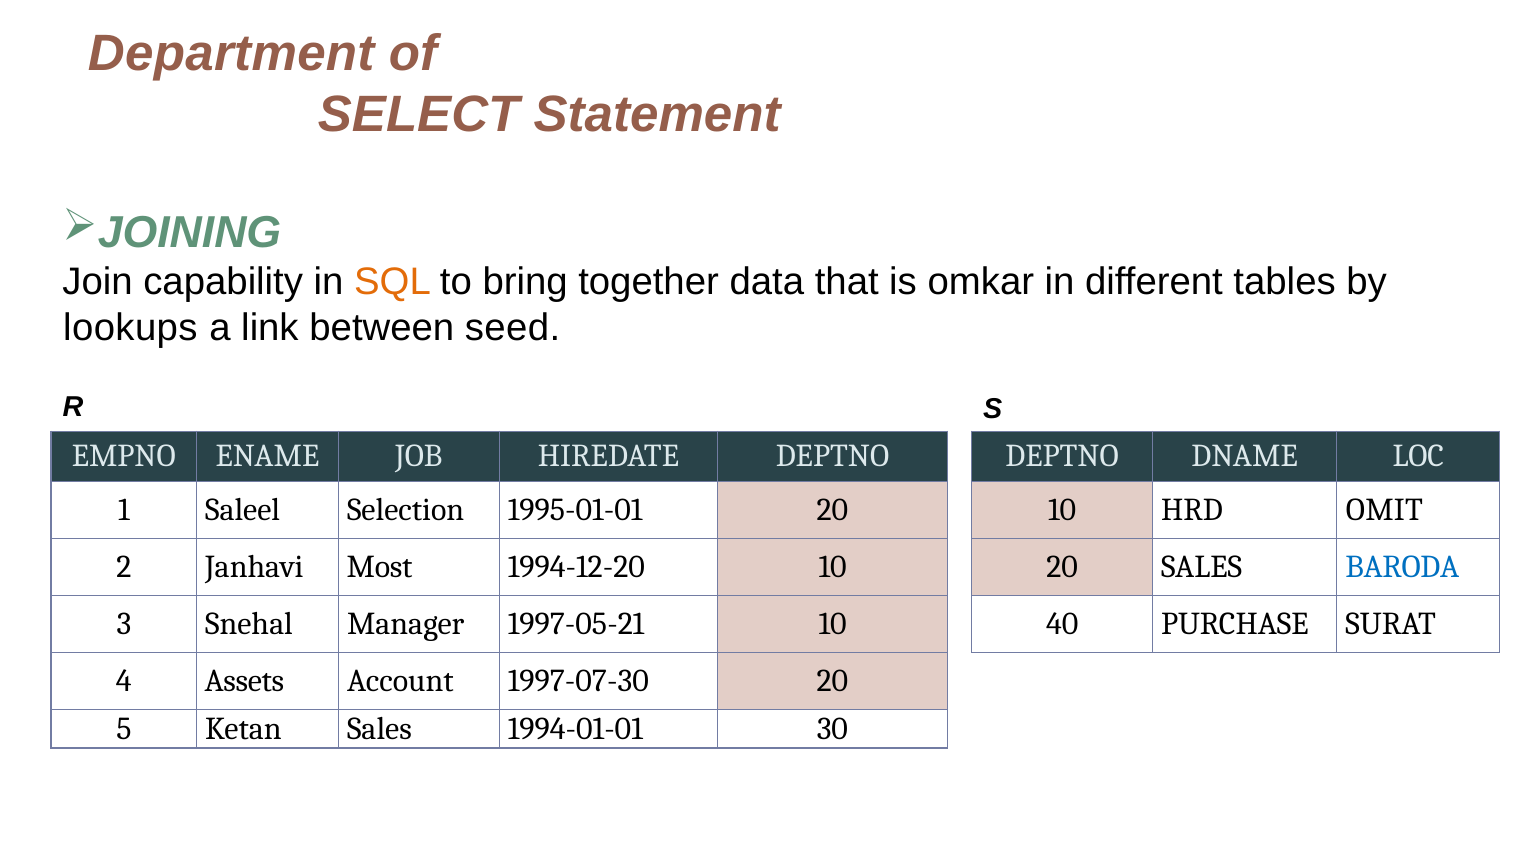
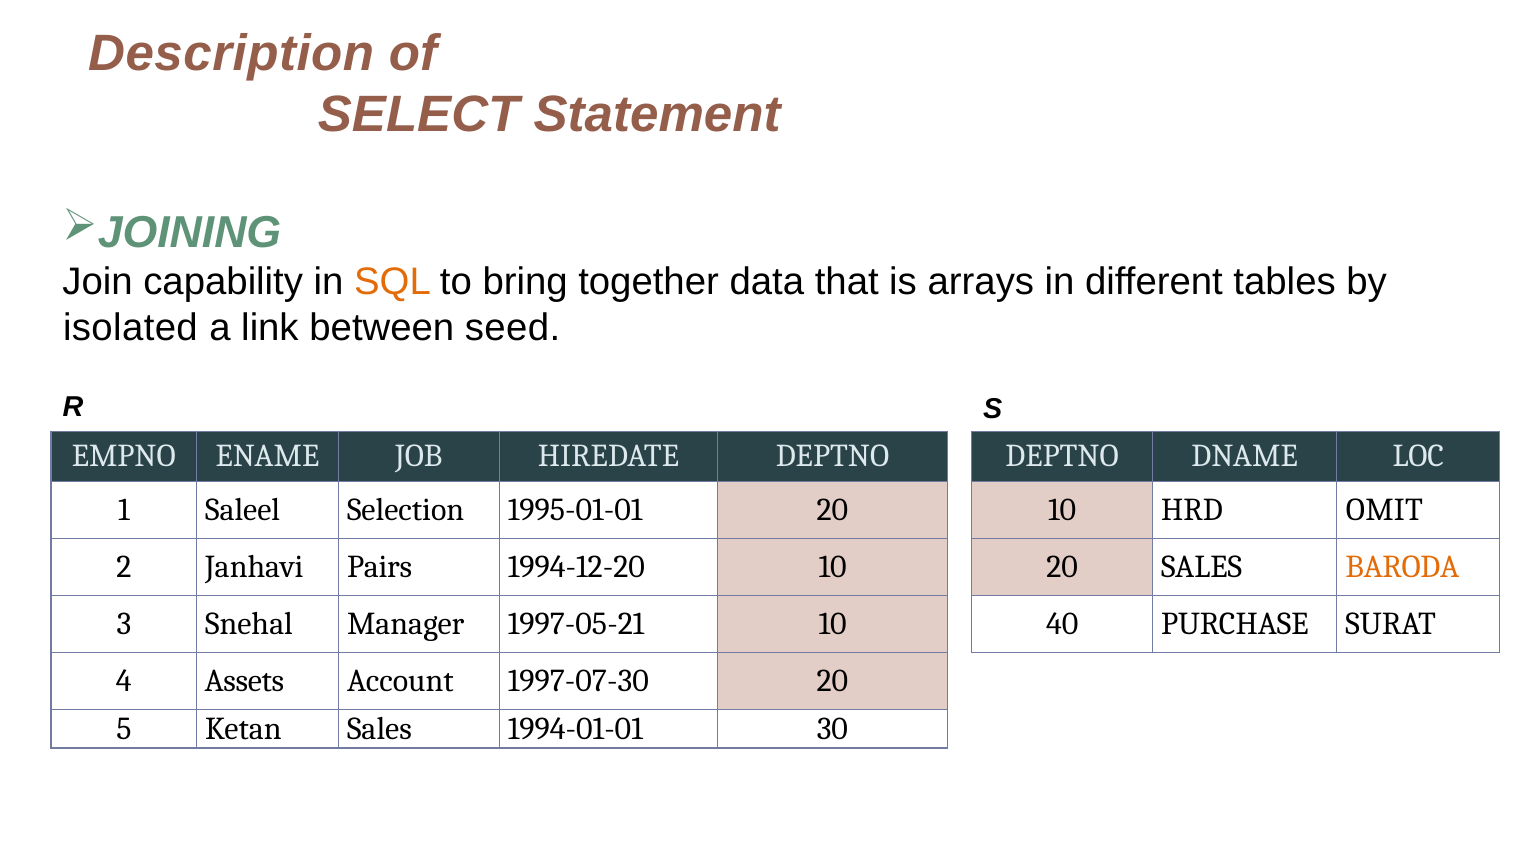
Department: Department -> Description (231, 54)
omkar: omkar -> arrays (981, 282)
lookups: lookups -> isolated (130, 328)
Most: Most -> Pairs (380, 567)
BARODA colour: blue -> orange (1402, 567)
